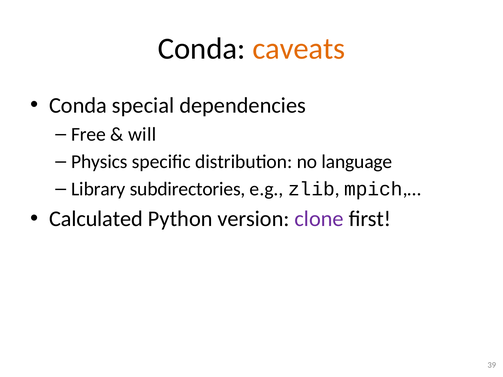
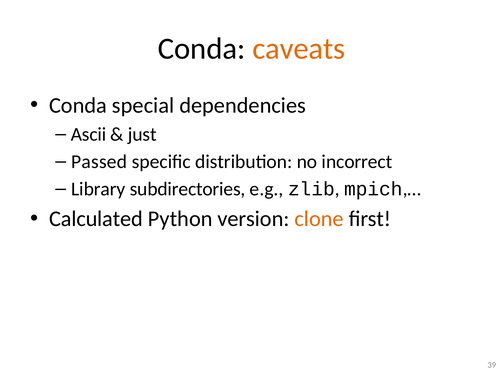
Free: Free -> Ascii (88, 134)
will: will -> just (142, 134)
Physics: Physics -> Passed (99, 162)
language: language -> incorrect (357, 162)
clone colour: purple -> orange (319, 219)
